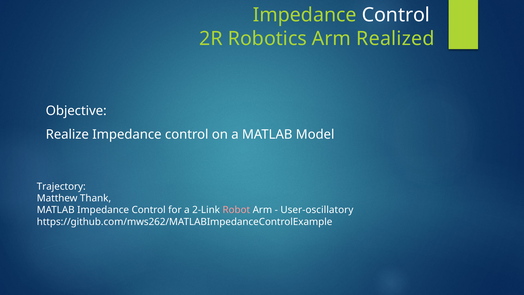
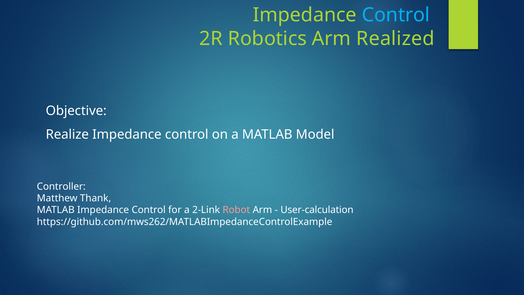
Control colour: white -> light blue (396, 15)
Trajectory: Trajectory -> Controller (61, 186)
User-oscillatory: User-oscillatory -> User-calculation (317, 210)
